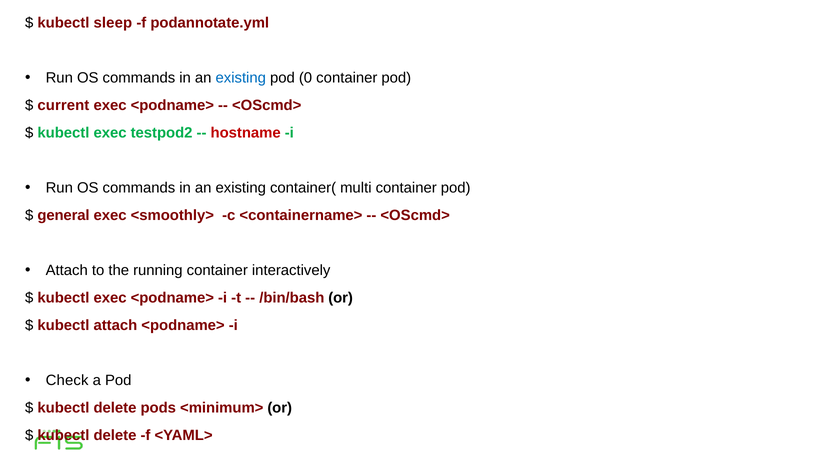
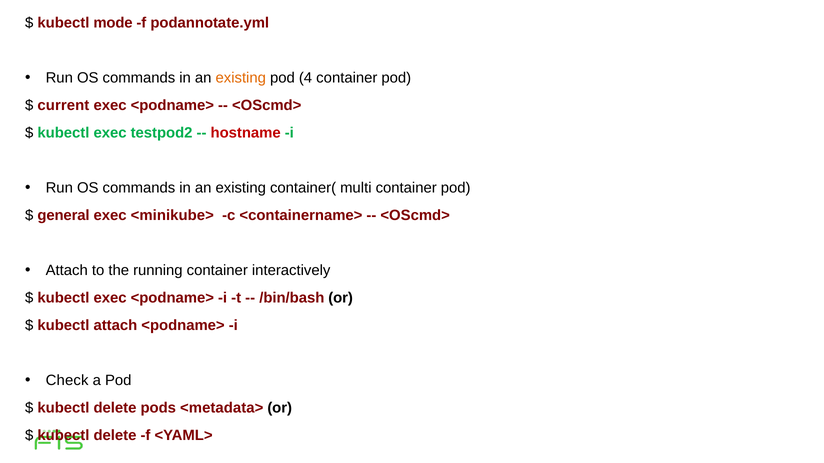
sleep: sleep -> mode (113, 23)
existing colour: blue -> orange (241, 78)
0: 0 -> 4 (306, 78)
<smoothly>: <smoothly> -> <minikube> (172, 215)
<minimum>: <minimum> -> <metadata> (222, 408)
